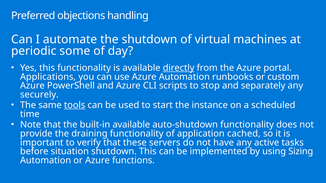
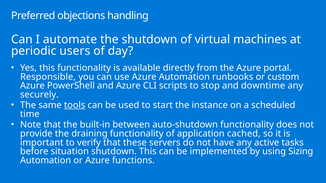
some: some -> users (75, 51)
directly underline: present -> none (179, 68)
Applications: Applications -> Responsible (48, 77)
separately: separately -> downtime (263, 86)
built-in available: available -> between (131, 125)
